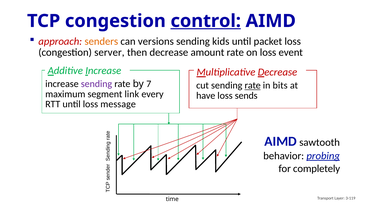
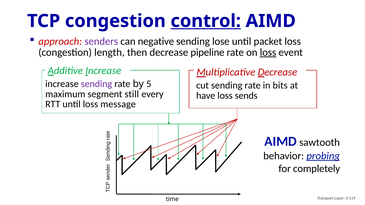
senders colour: orange -> purple (101, 41)
versions: versions -> negative (156, 41)
kids: kids -> lose (221, 41)
server: server -> length (109, 52)
amount: amount -> pipeline (208, 52)
loss underline: none -> present (268, 52)
7: 7 -> 5 (149, 84)
rate underline: present -> none (253, 86)
link: link -> still (132, 94)
